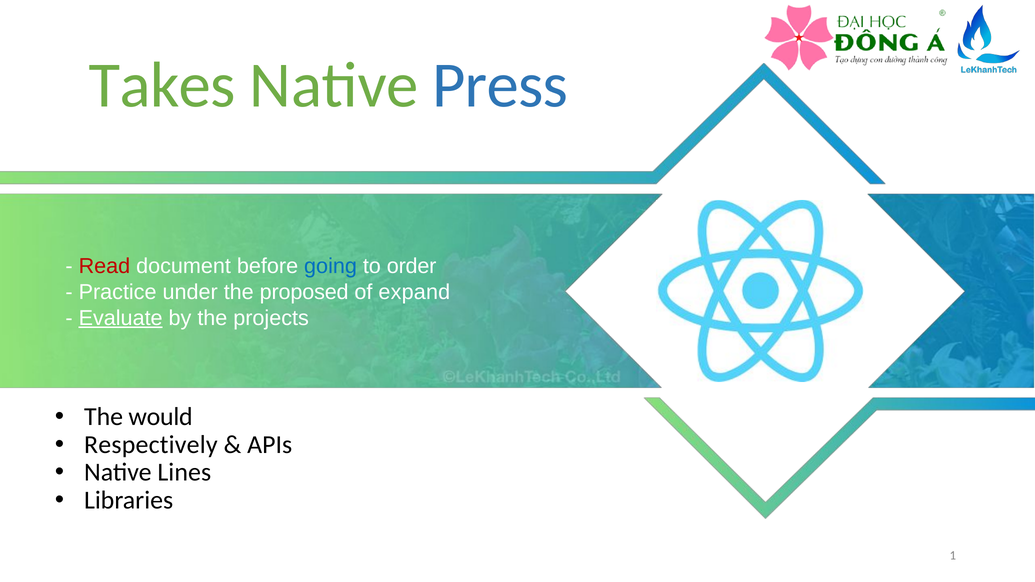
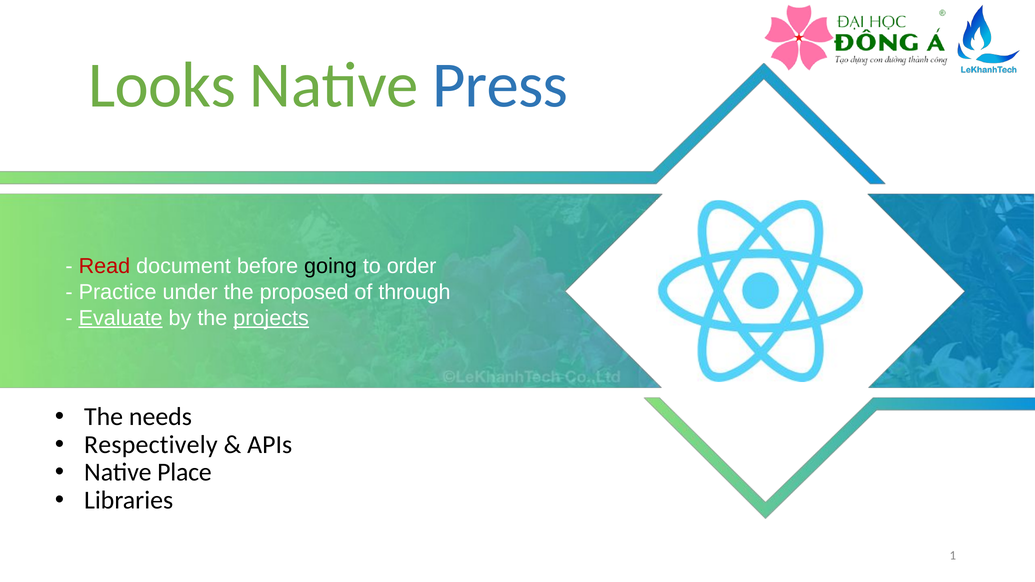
Takes: Takes -> Looks (162, 85)
going colour: blue -> black (331, 266)
expand: expand -> through (415, 292)
projects underline: none -> present (271, 318)
would: would -> needs (160, 417)
Lines: Lines -> Place (184, 473)
